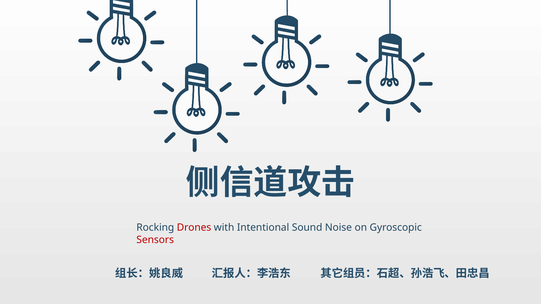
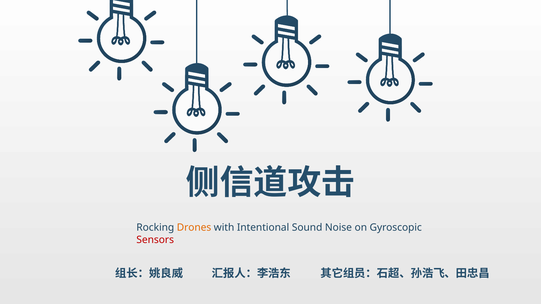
Drones colour: red -> orange (194, 228)
